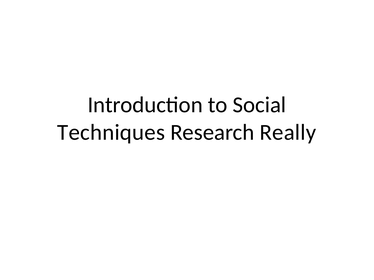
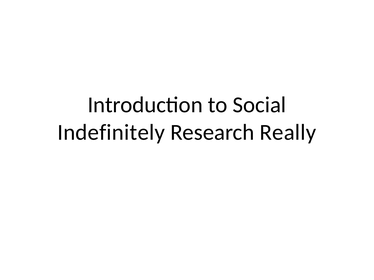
Techniques: Techniques -> Indefinitely (111, 133)
